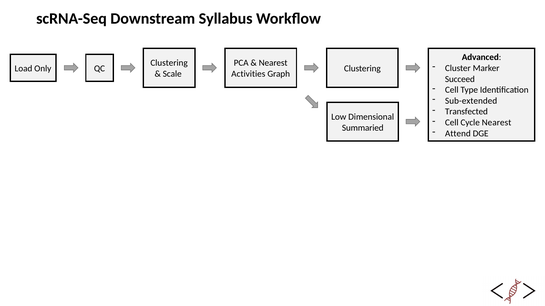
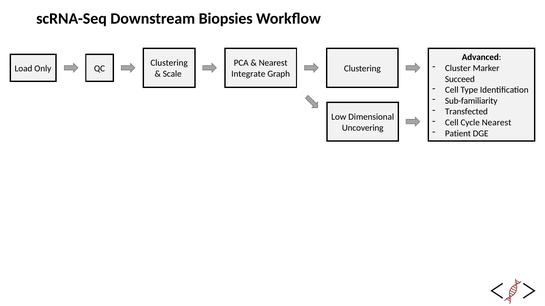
Syllabus: Syllabus -> Biopsies (226, 19)
Activities: Activities -> Integrate (248, 74)
Sub-extended: Sub-extended -> Sub-familiarity (471, 101)
Summaried: Summaried -> Uncovering (363, 128)
Attend: Attend -> Patient (458, 134)
